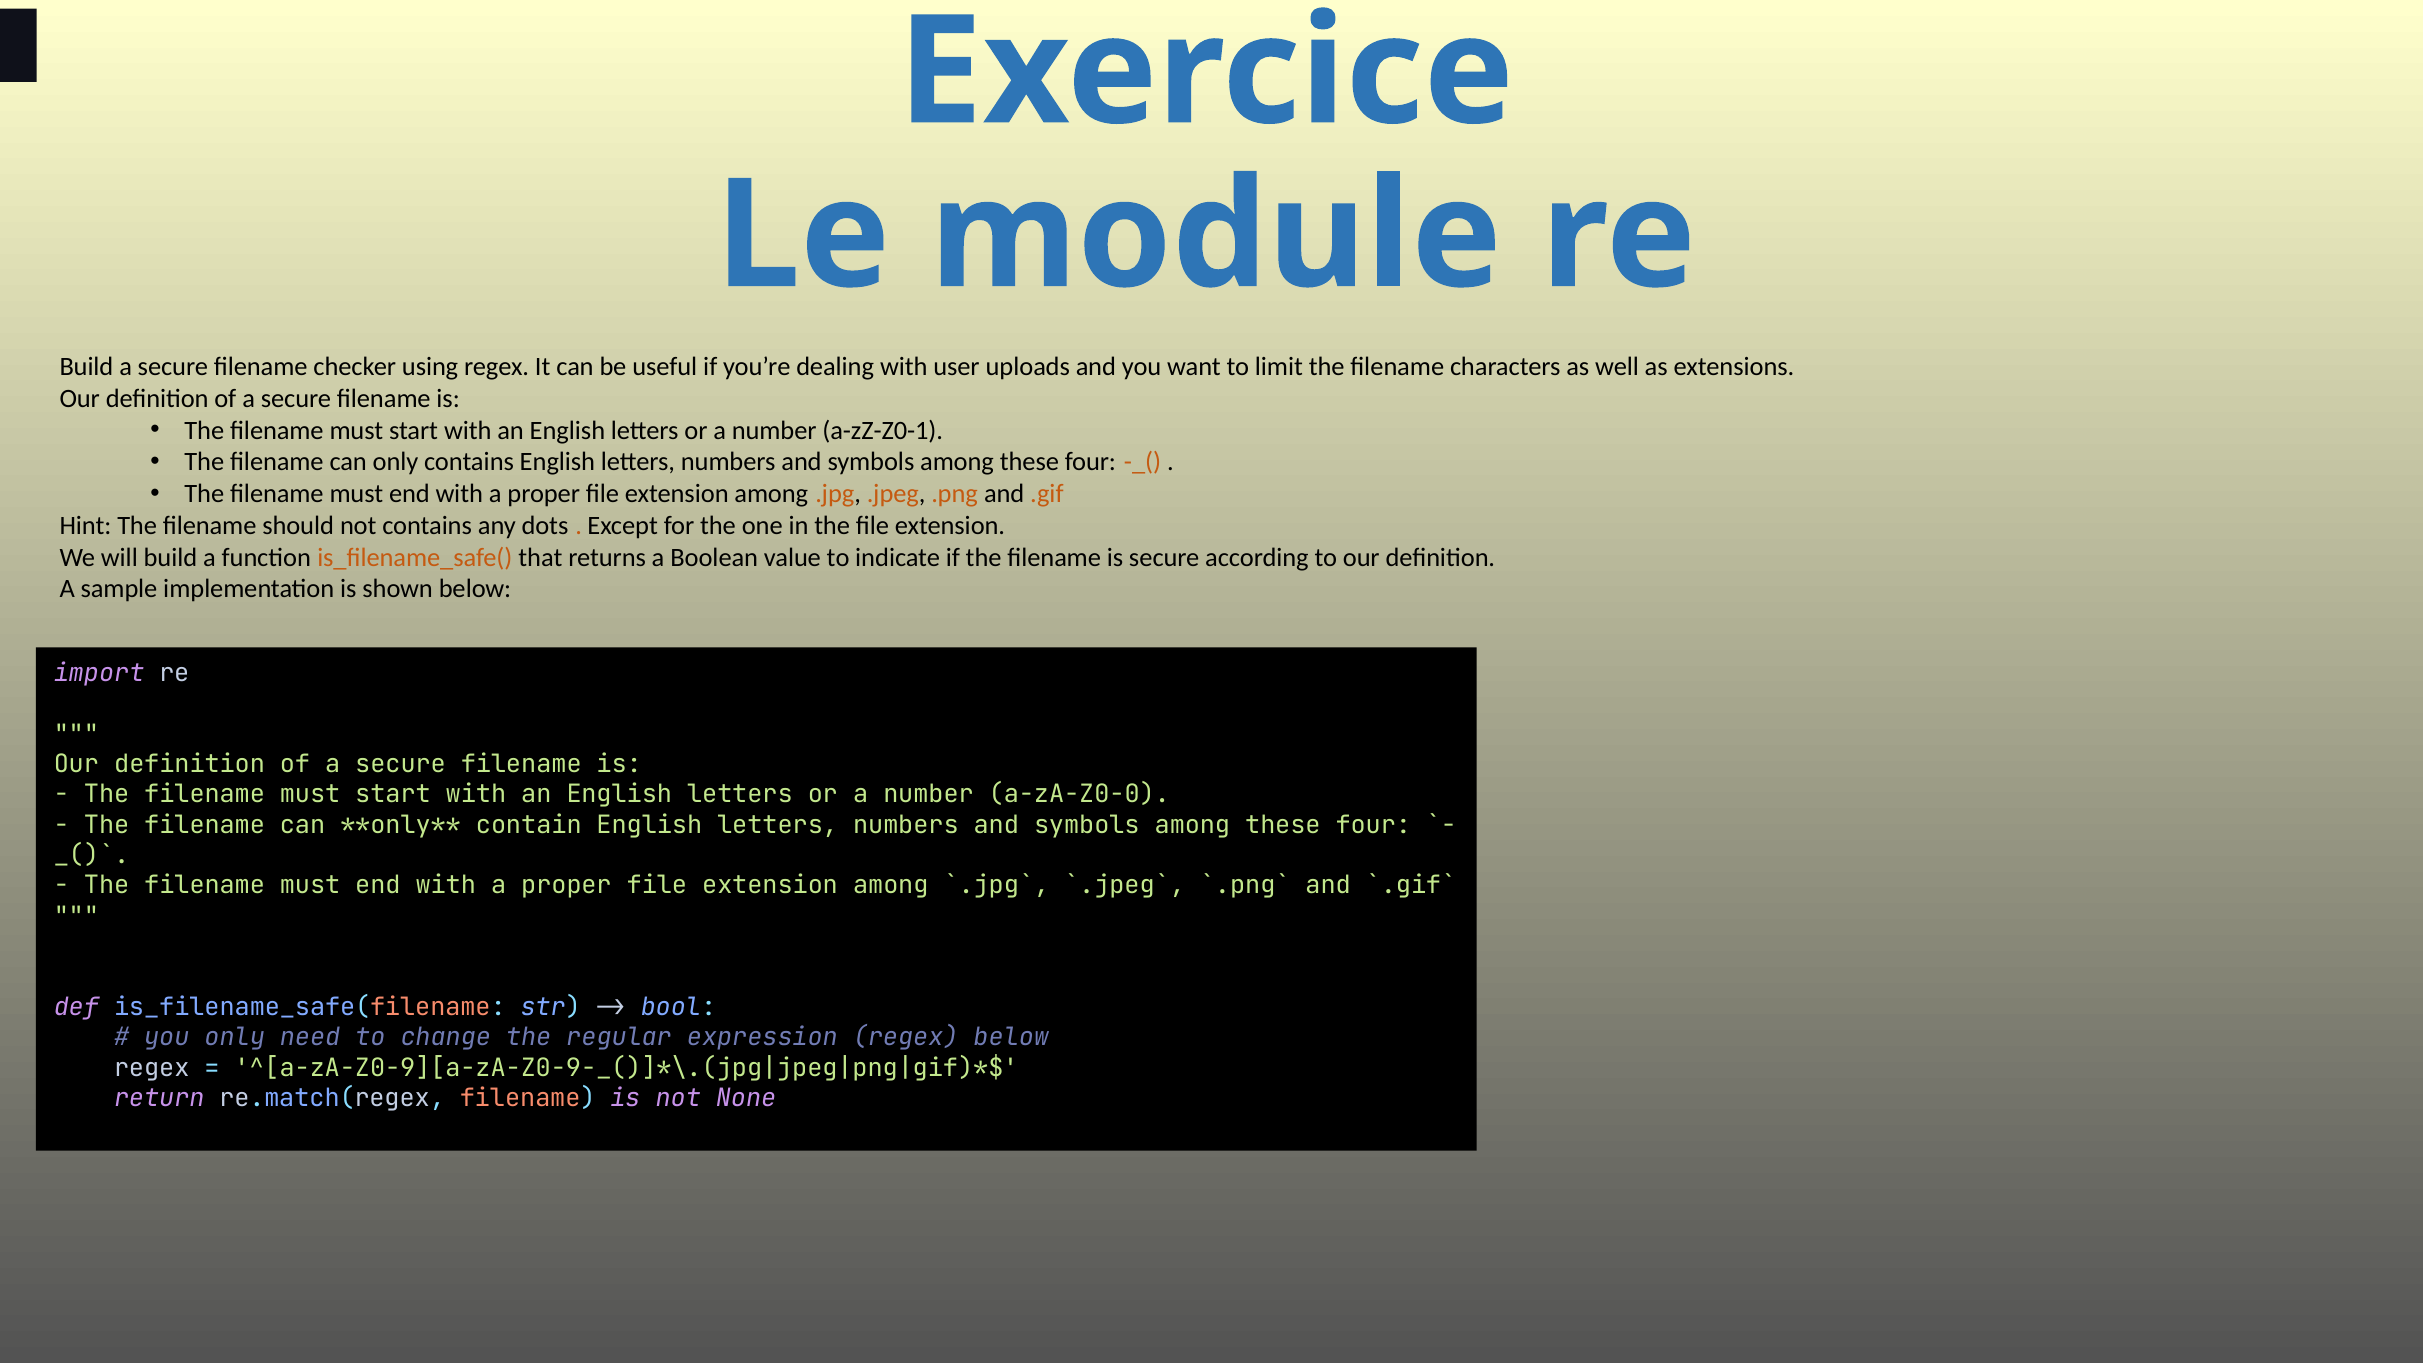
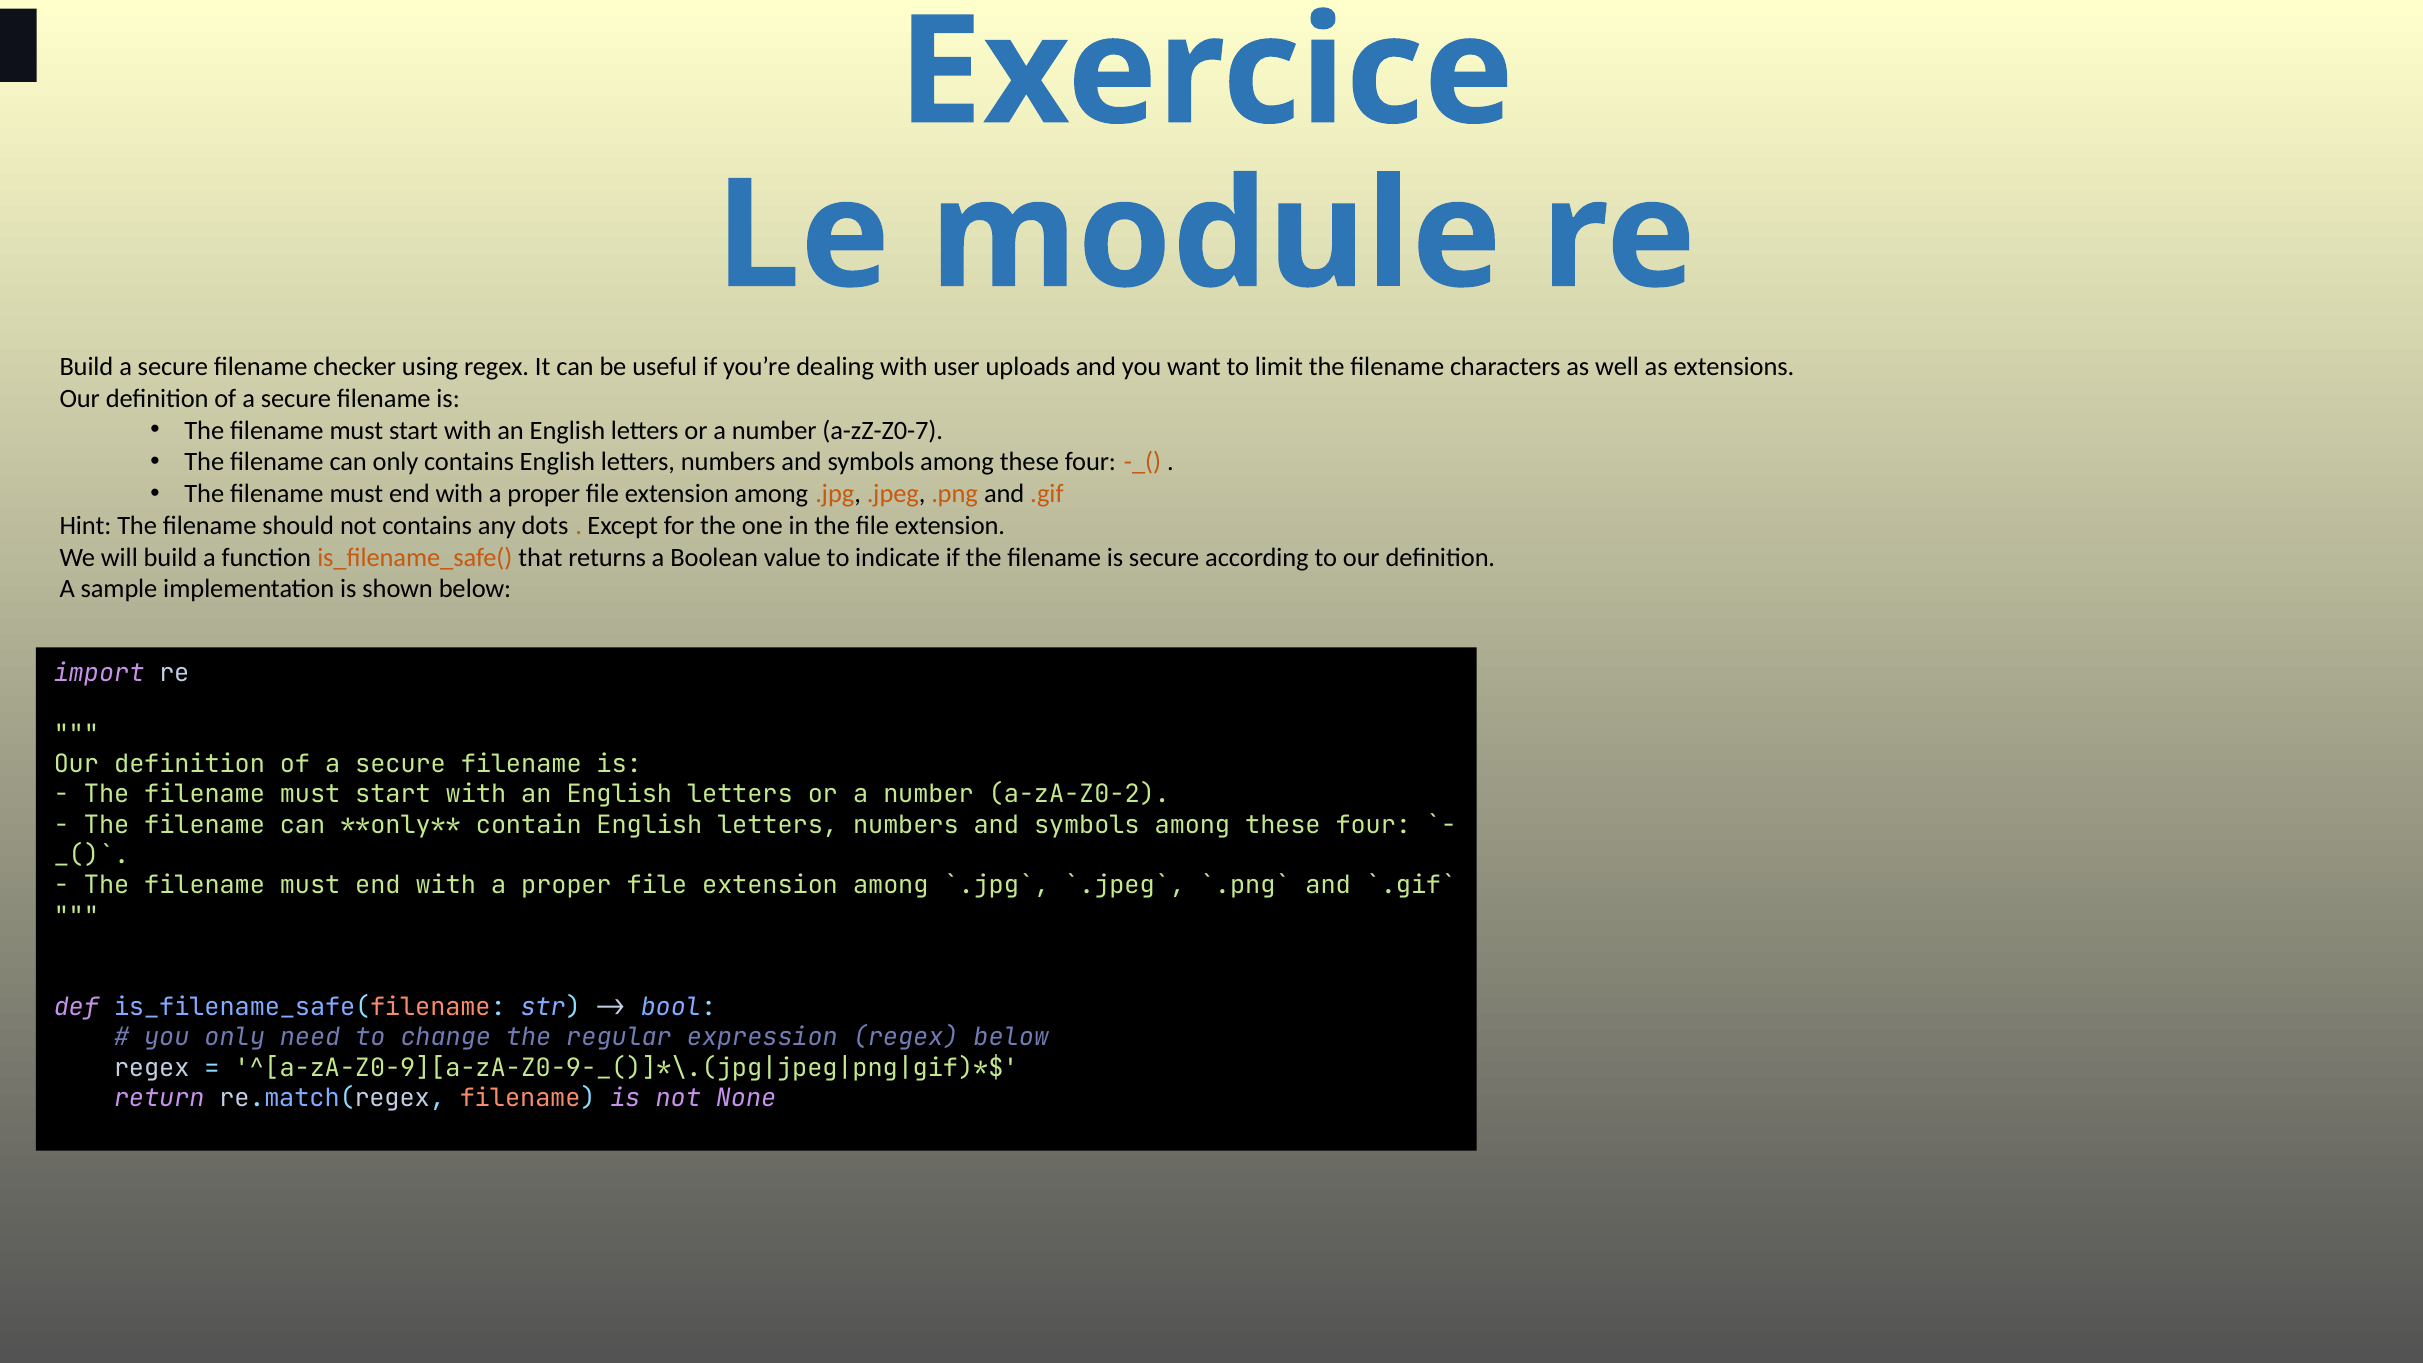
a-zZ-Z0-1: a-zZ-Z0-1 -> a-zZ-Z0-7 (883, 430)
a-zA-Z0-0: a-zA-Z0-0 -> a-zA-Z0-2 (1079, 795)
